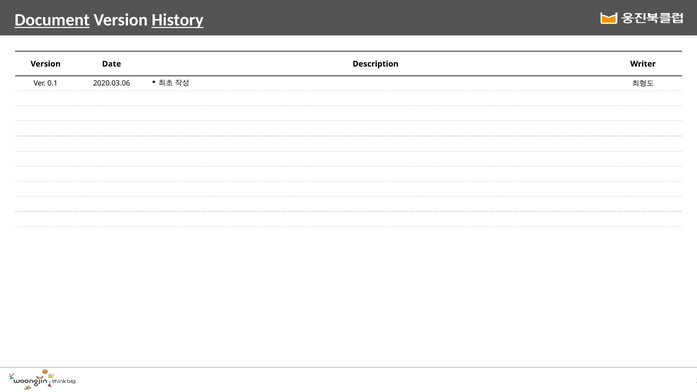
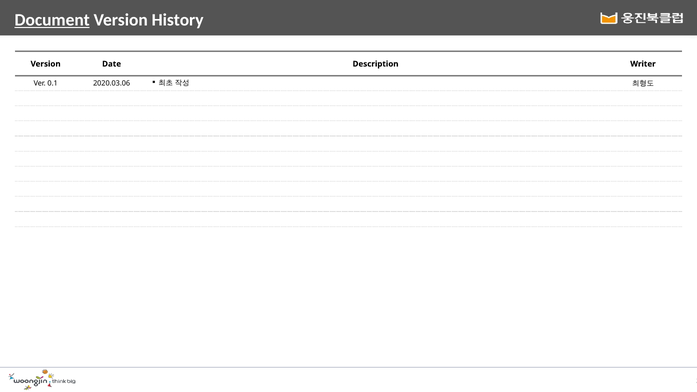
History underline: present -> none (178, 20)
